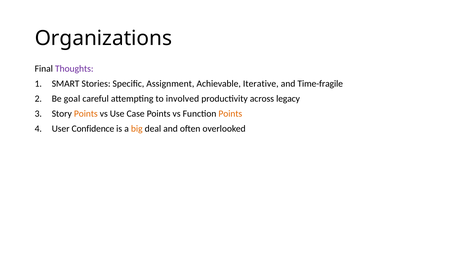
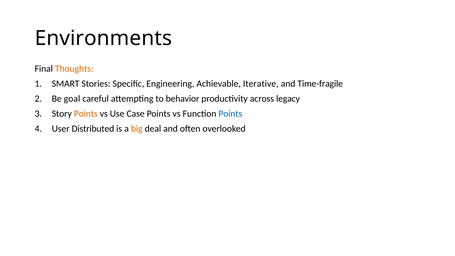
Organizations: Organizations -> Environments (103, 38)
Thoughts colour: purple -> orange (74, 69)
Assignment: Assignment -> Engineering (170, 84)
involved: involved -> behavior (183, 99)
Points colour: orange -> blue (230, 114)
Confidence: Confidence -> Distributed (93, 129)
